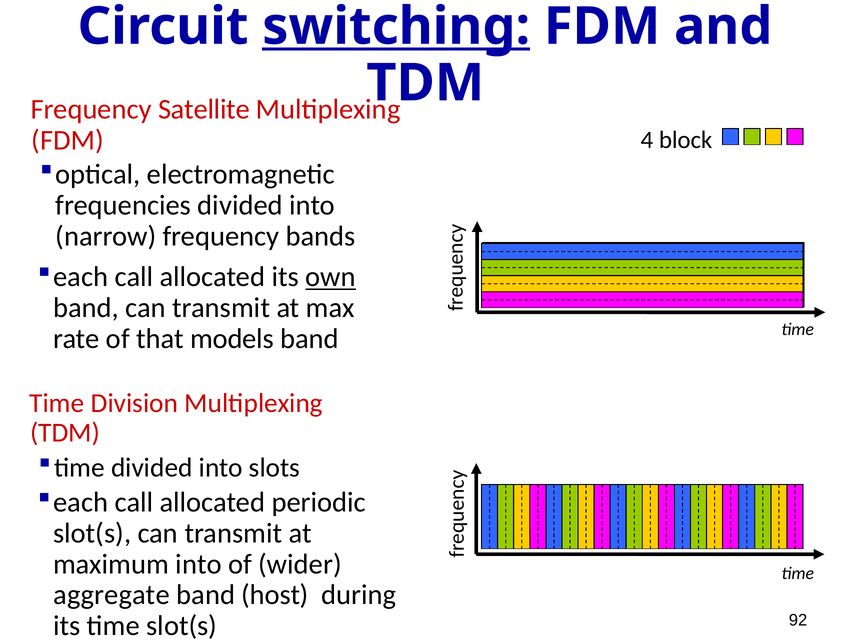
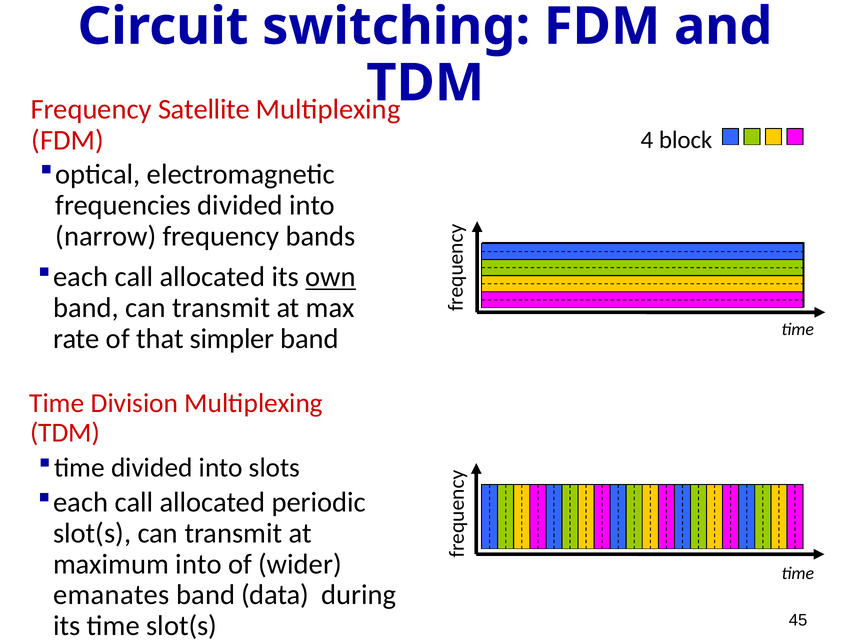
switching underline: present -> none (396, 26)
models: models -> simpler (232, 339)
aggregate: aggregate -> emanates (111, 595)
host: host -> data (275, 595)
92: 92 -> 45 (798, 620)
